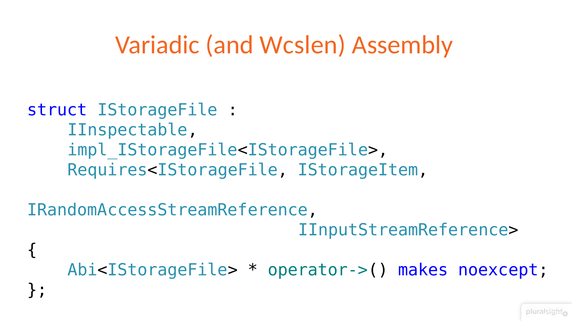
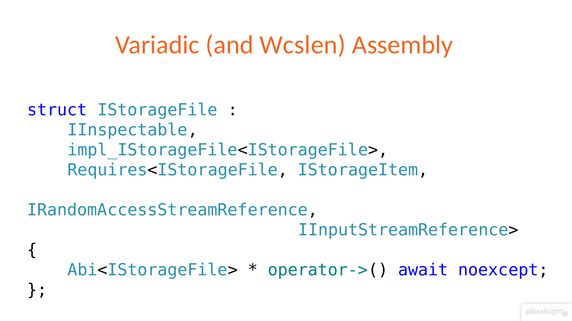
makes: makes -> await (423, 271)
